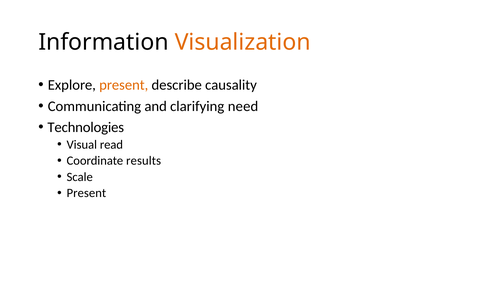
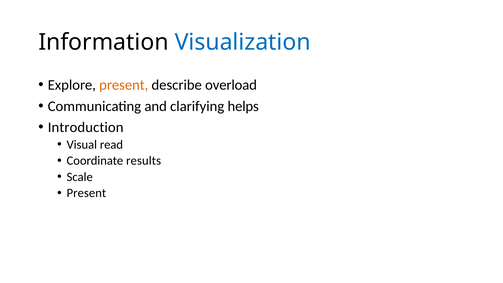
Visualization colour: orange -> blue (243, 42)
causality: causality -> overload (231, 85)
need: need -> helps (243, 106)
Technologies: Technologies -> Introduction (86, 127)
